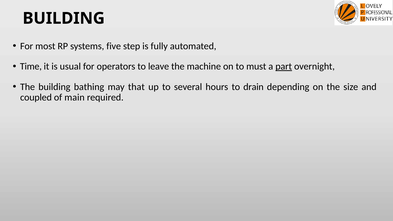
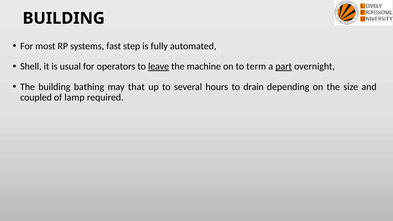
five: five -> fast (114, 46)
Time: Time -> Shell (31, 66)
leave underline: none -> present (159, 66)
must: must -> term (256, 66)
main: main -> lamp (75, 97)
